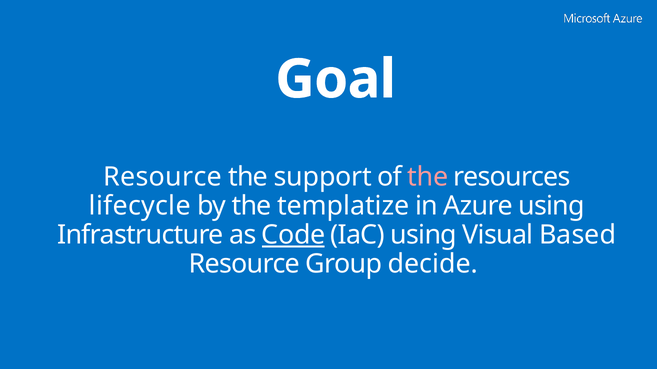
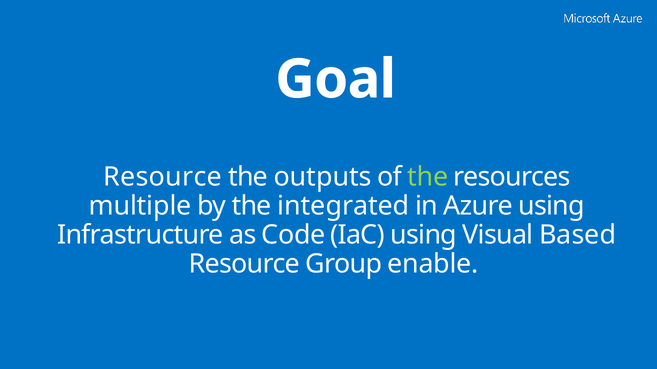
support: support -> outputs (323, 177)
the colour: pink -> light green (428, 177)
lifecycle: lifecycle -> multiple (140, 206)
templatize: templatize -> integrated (343, 206)
Code underline: present -> none (293, 235)
decide: decide -> enable (433, 264)
